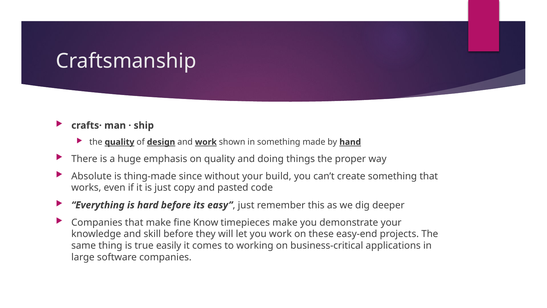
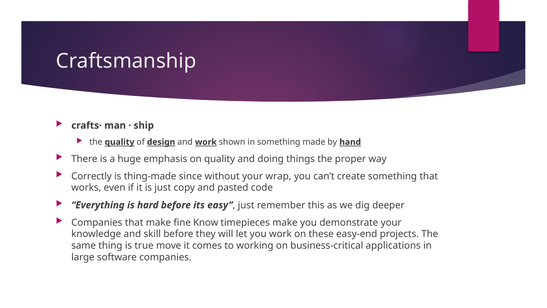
Absolute: Absolute -> Correctly (92, 176)
build: build -> wrap (278, 176)
easily: easily -> move (169, 246)
